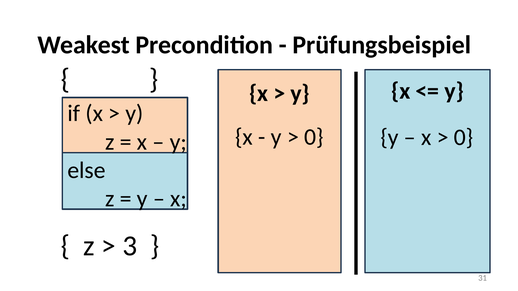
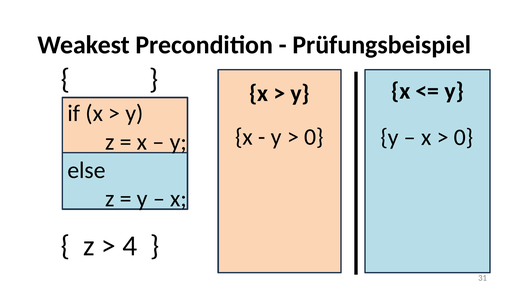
3: 3 -> 4 (130, 246)
